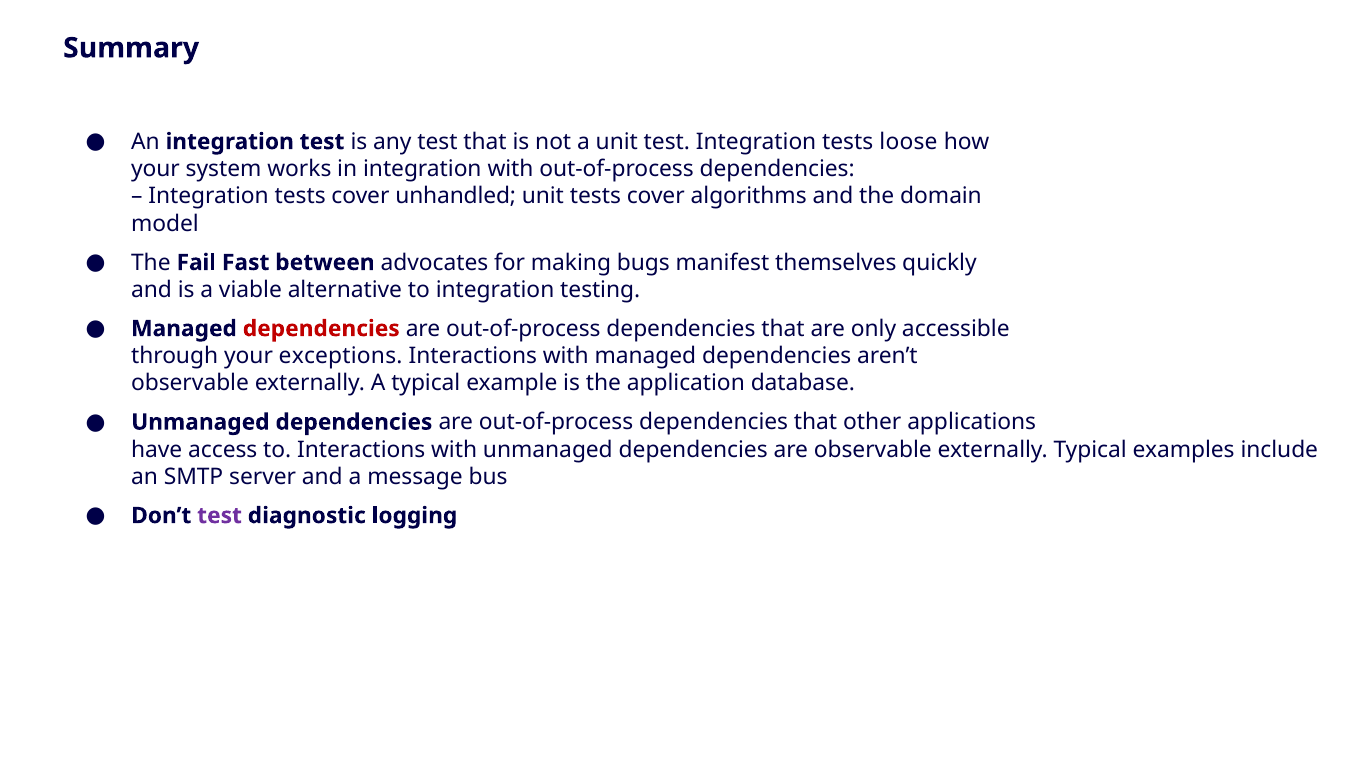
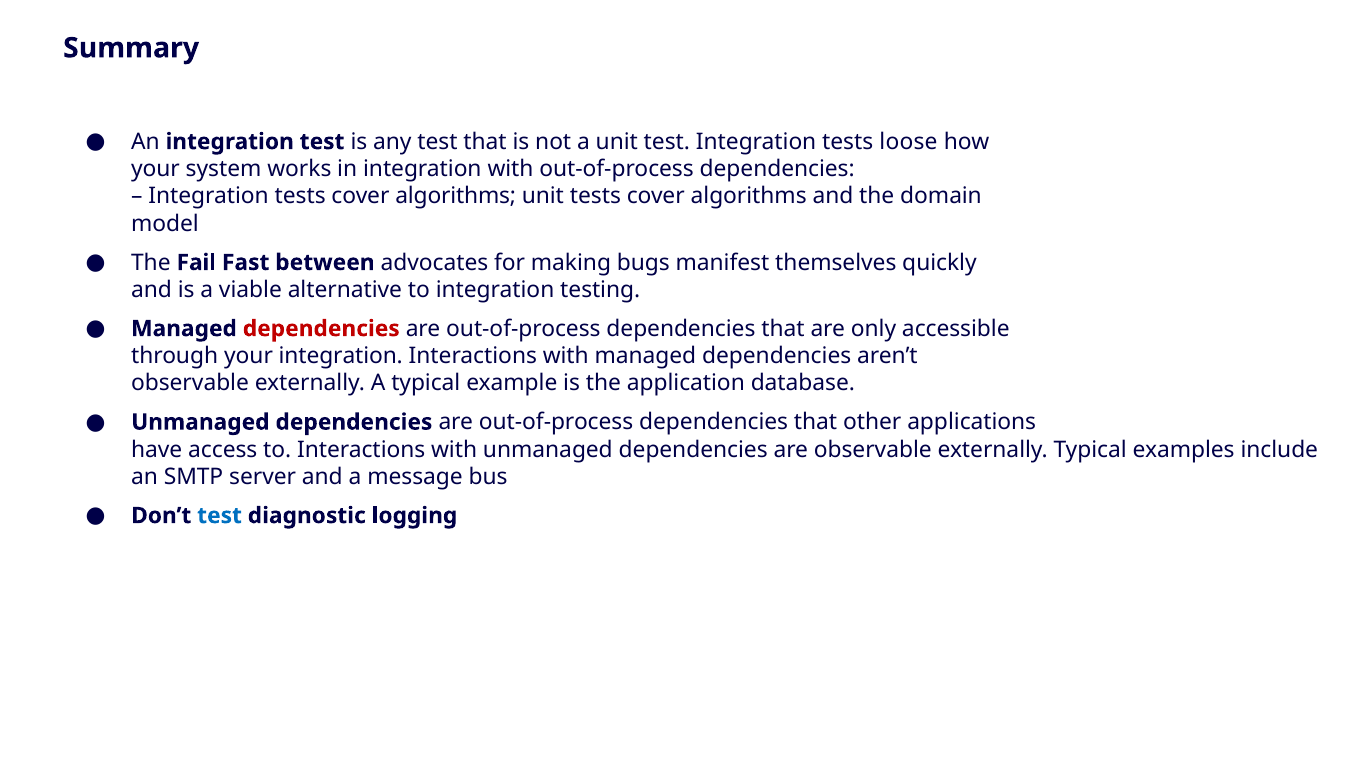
Integration tests cover unhandled: unhandled -> algorithms (456, 196)
your exceptions: exceptions -> integration (341, 356)
test colour: purple -> blue (220, 516)
